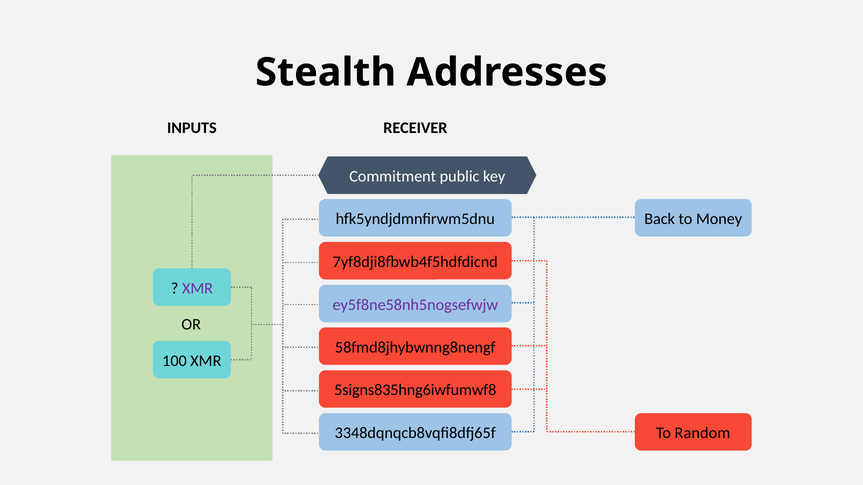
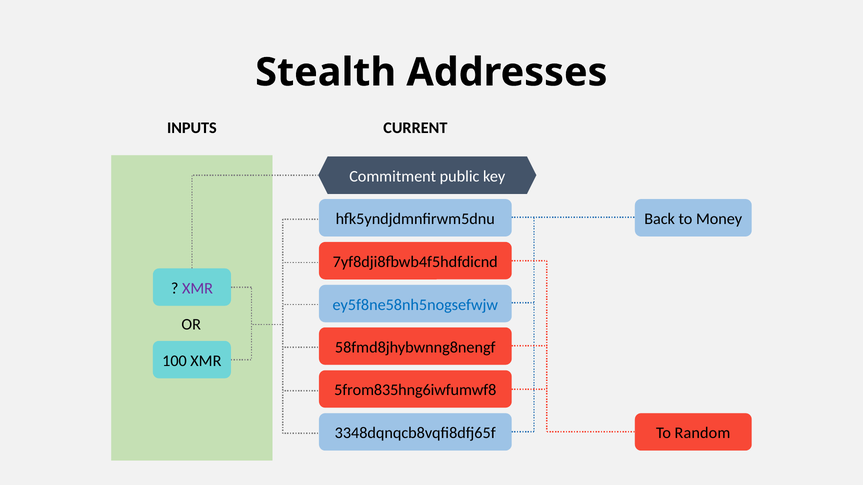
RECEIVER: RECEIVER -> CURRENT (415, 128)
ey5f8ne58nh5nogsefwjw colour: purple -> blue (415, 305)
5signs835hng6iwfumwf8: 5signs835hng6iwfumwf8 -> 5from835hng6iwfumwf8 (415, 390)
